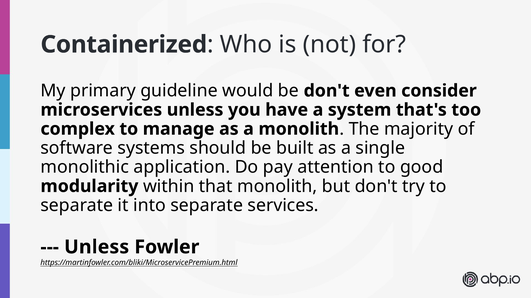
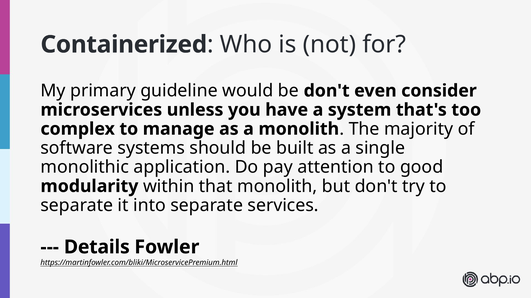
Unless: Unless -> Details (97, 248)
